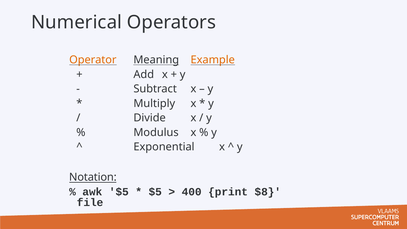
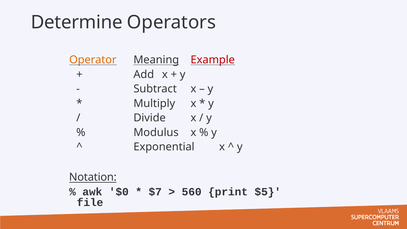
Numerical: Numerical -> Determine (77, 22)
Example colour: orange -> red (213, 60)
awk $5: $5 -> $0 (119, 192)
$5: $5 -> $7 (155, 192)
400: 400 -> 560 (192, 192)
$8: $8 -> $5 (268, 192)
